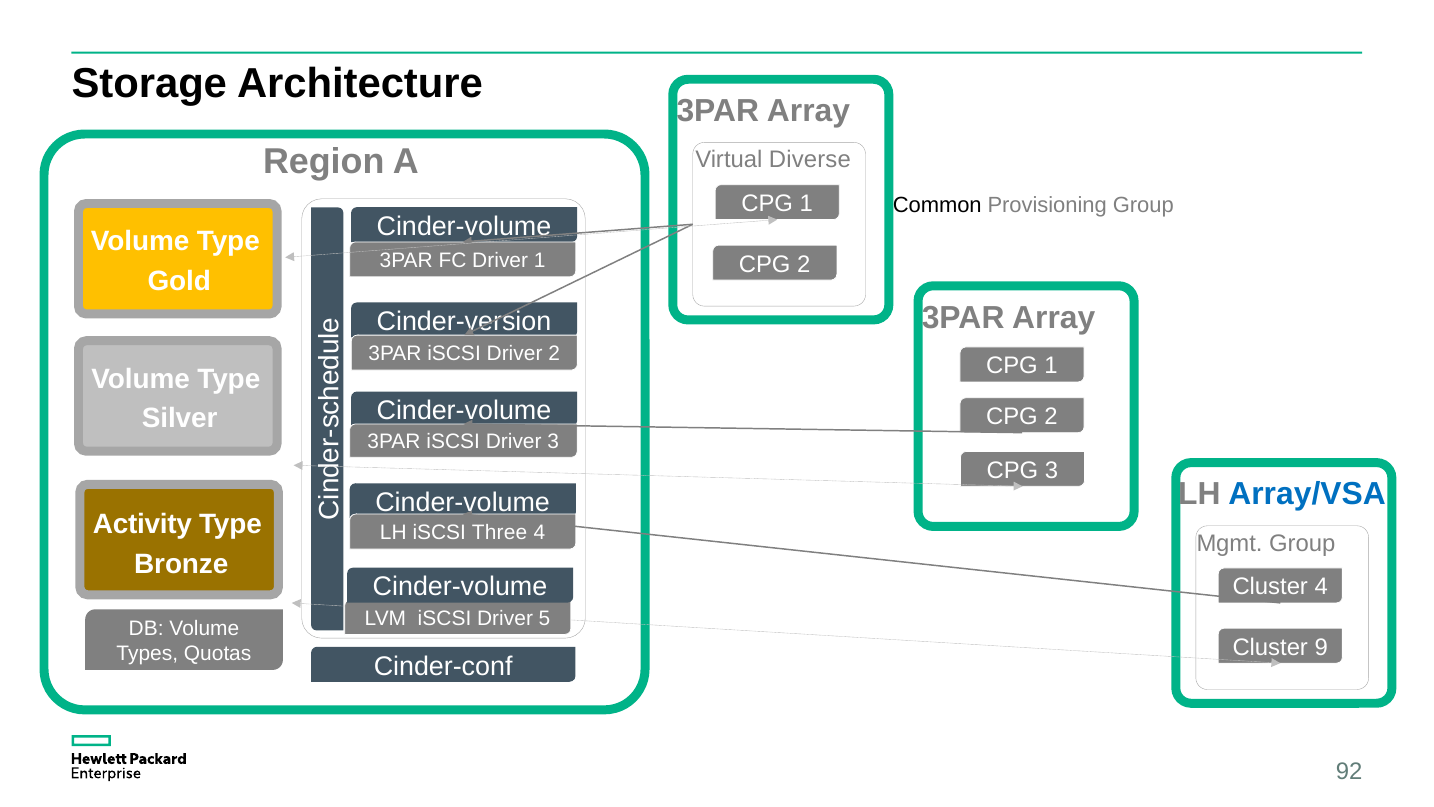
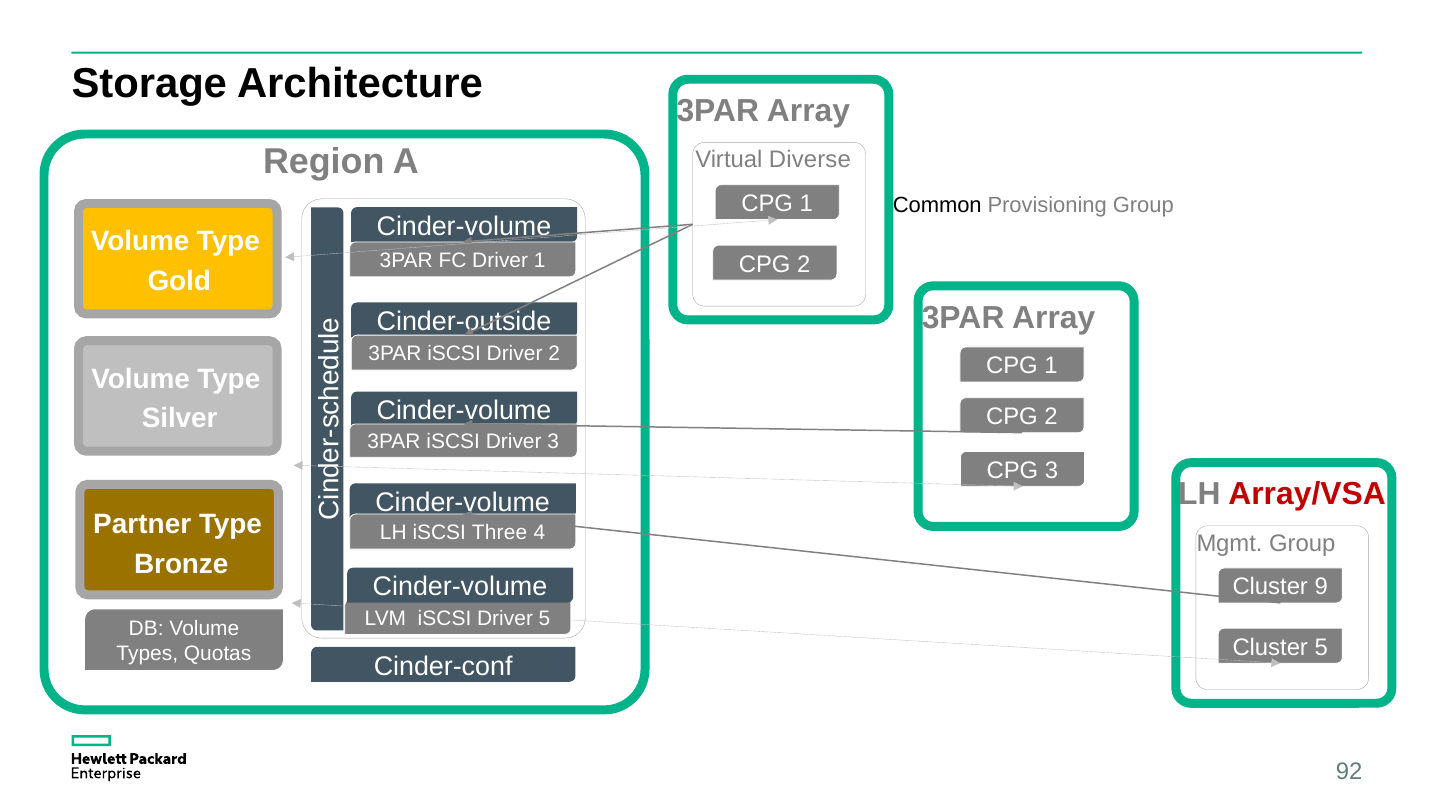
Cinder-version: Cinder-version -> Cinder-outside (464, 322)
Array/VSA colour: blue -> red (1307, 494)
Activity: Activity -> Partner (142, 524)
Cluster 4: 4 -> 9 (1321, 587)
Cluster 9: 9 -> 5 (1321, 647)
